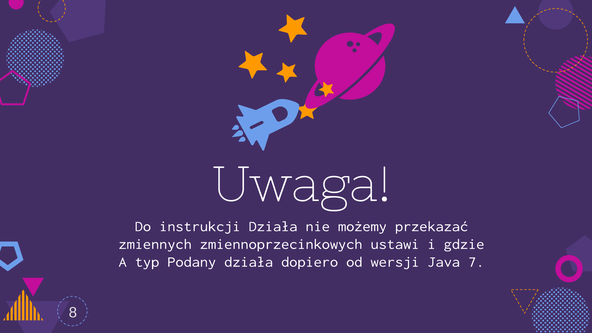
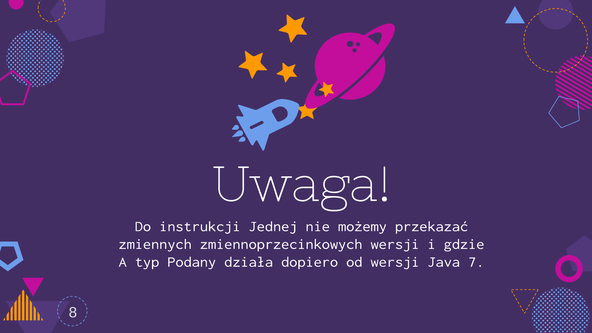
instrukcji Działa: Działa -> Jednej (273, 226)
zmiennoprzecinkowych ustawi: ustawi -> wersji (395, 244)
